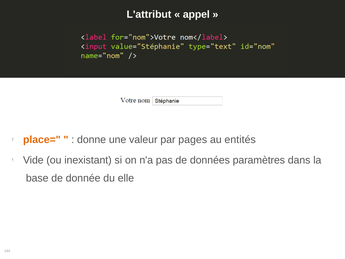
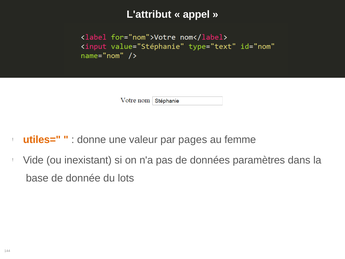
place=: place= -> utiles= (42, 140)
entités: entités -> femme (240, 140)
elle: elle -> lots (126, 178)
